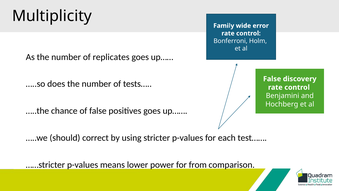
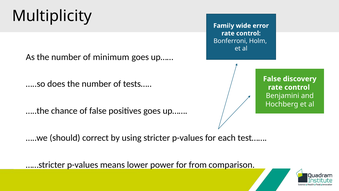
replicates: replicates -> minimum (111, 57)
